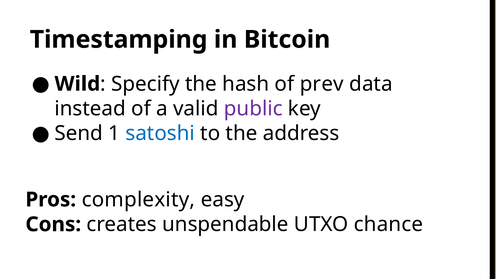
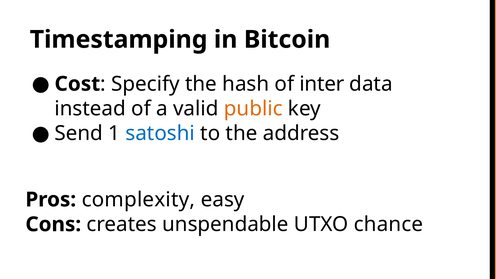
Wild: Wild -> Cost (77, 84)
prev: prev -> inter (322, 84)
public colour: purple -> orange (253, 109)
